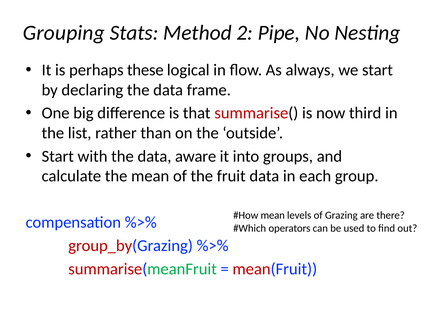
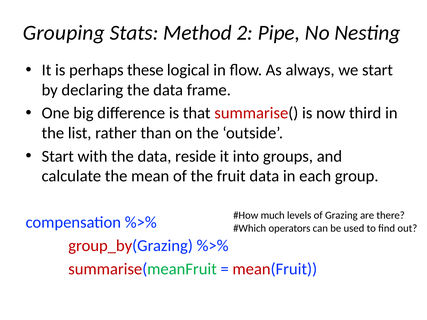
aware: aware -> reside (196, 156)
mean: mean -> much (273, 216)
